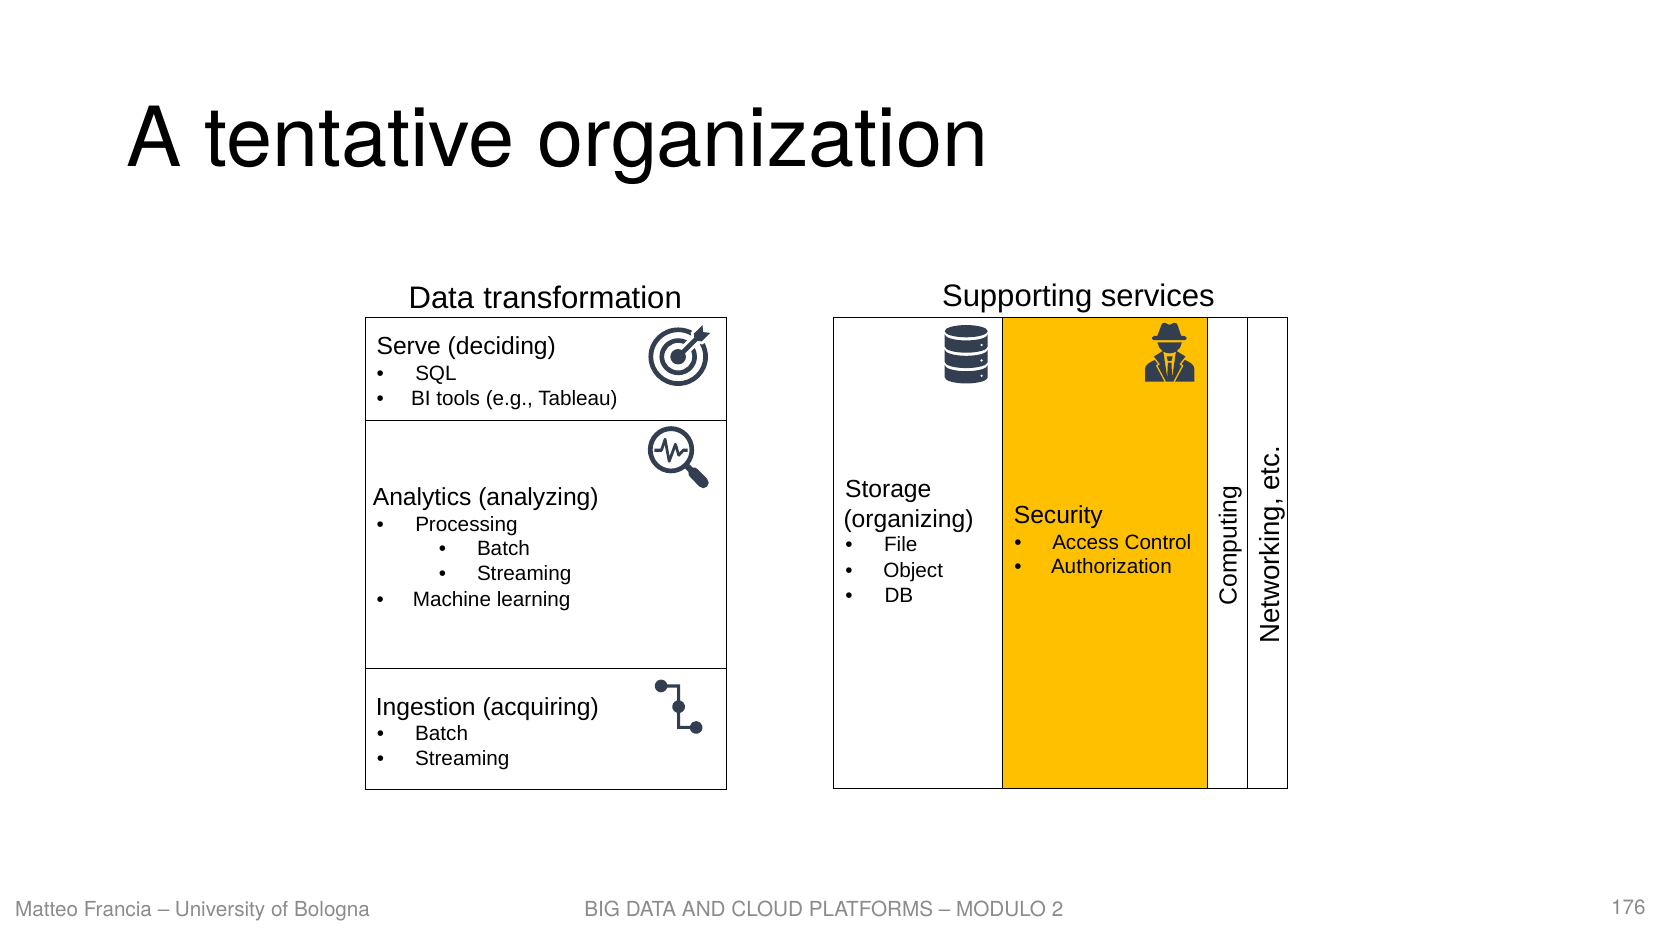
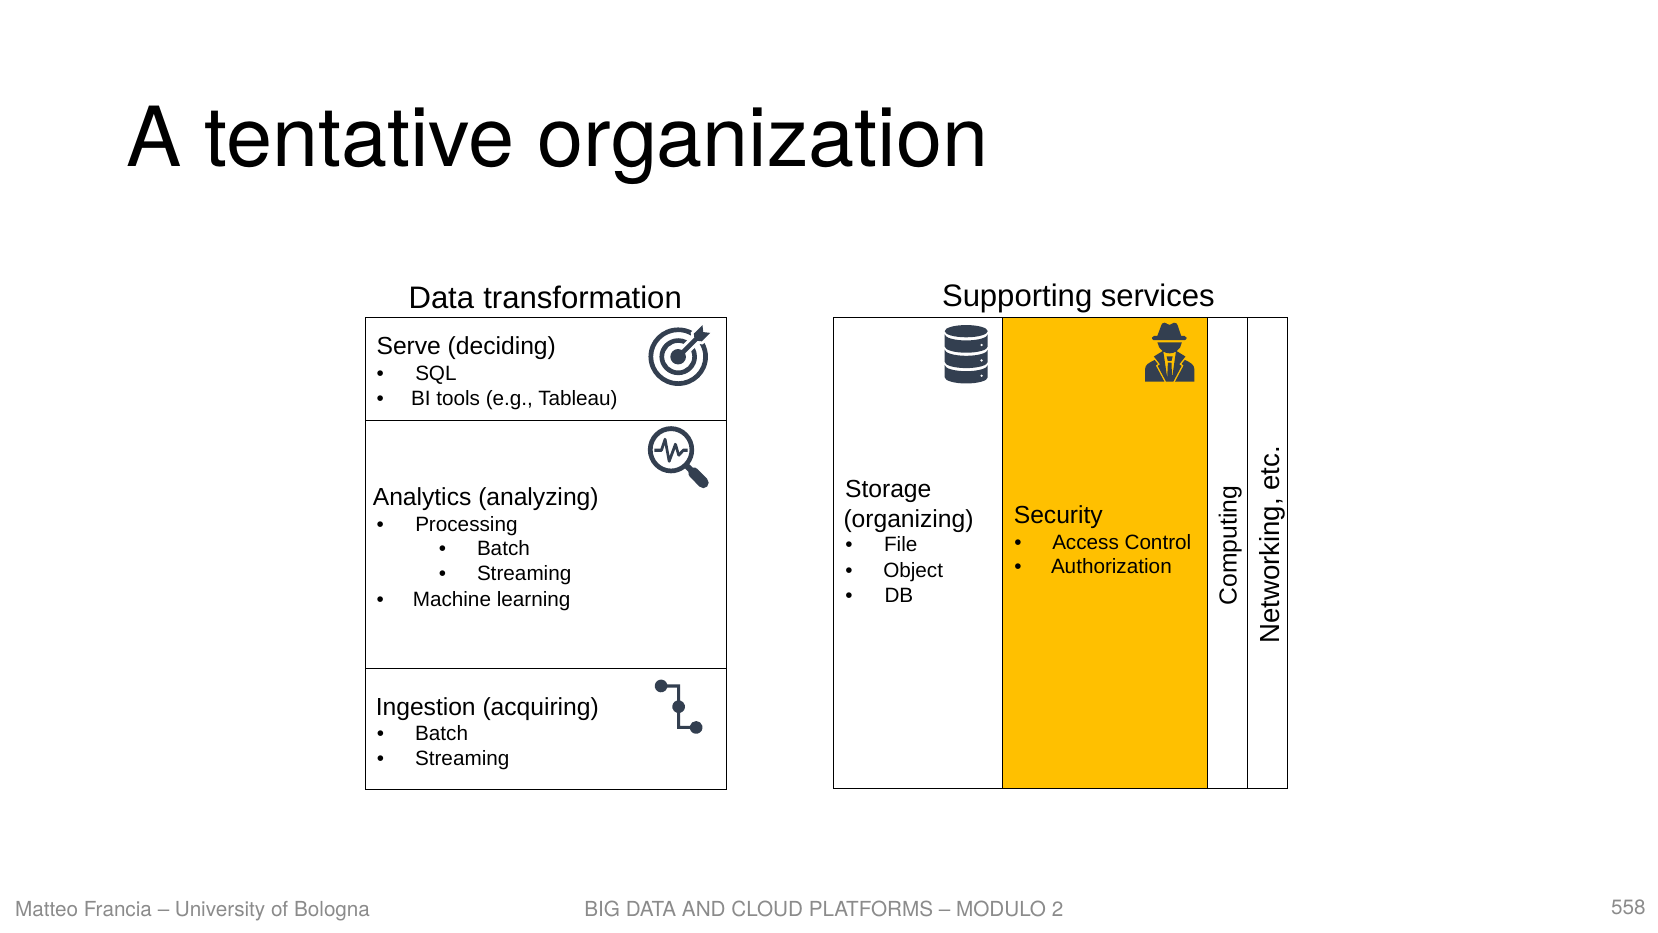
176: 176 -> 558 (1628, 907)
